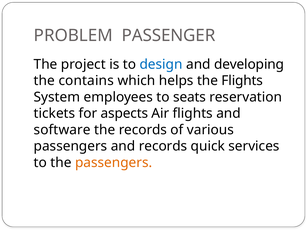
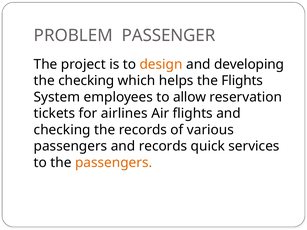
design colour: blue -> orange (161, 64)
the contains: contains -> checking (86, 81)
seats: seats -> allow (190, 97)
aspects: aspects -> airlines (124, 114)
software: software -> checking (62, 130)
